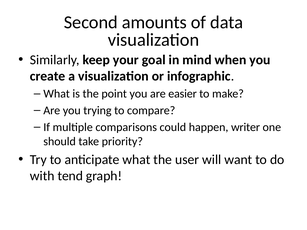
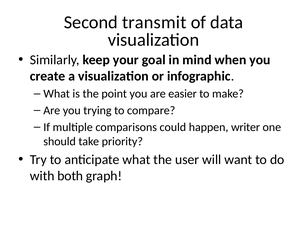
amounts: amounts -> transmit (154, 22)
tend: tend -> both (70, 176)
